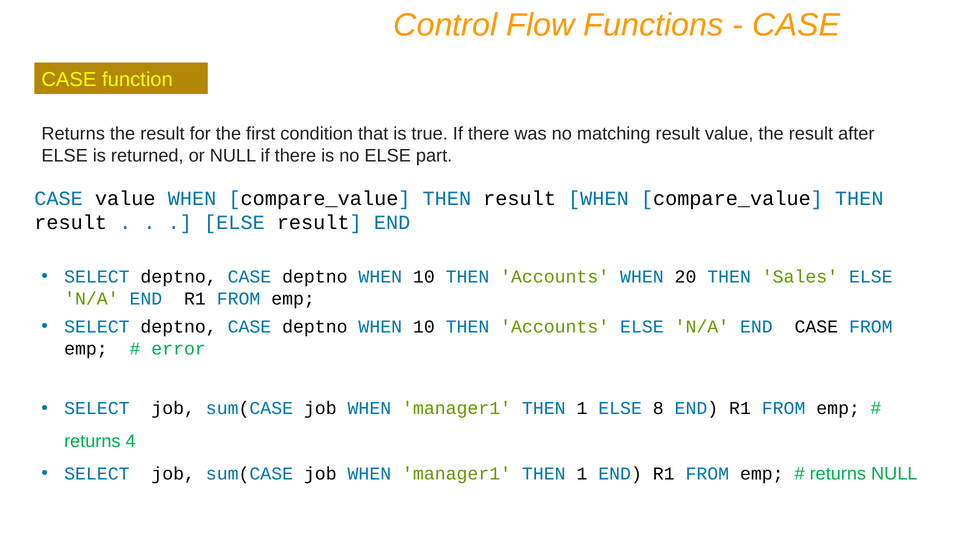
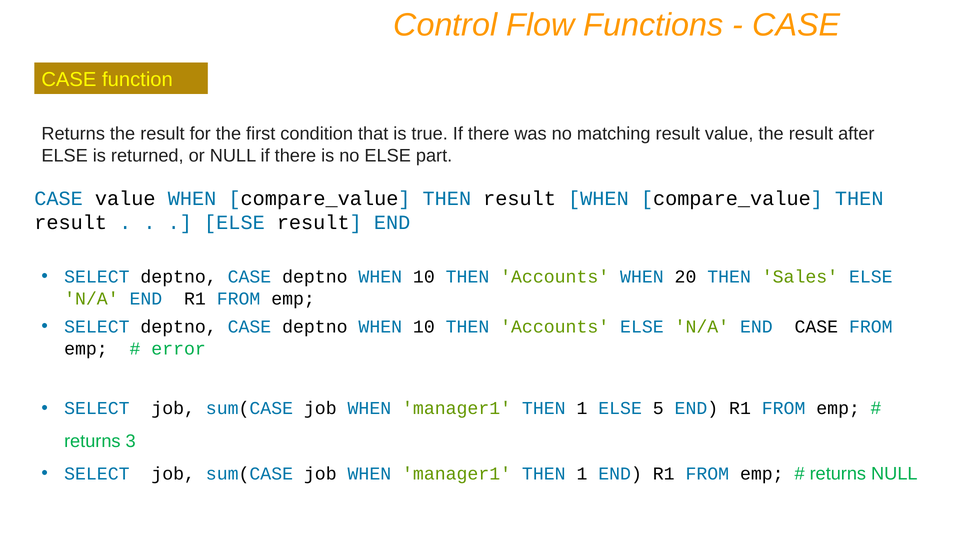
8: 8 -> 5 (658, 409)
4: 4 -> 3 (131, 441)
